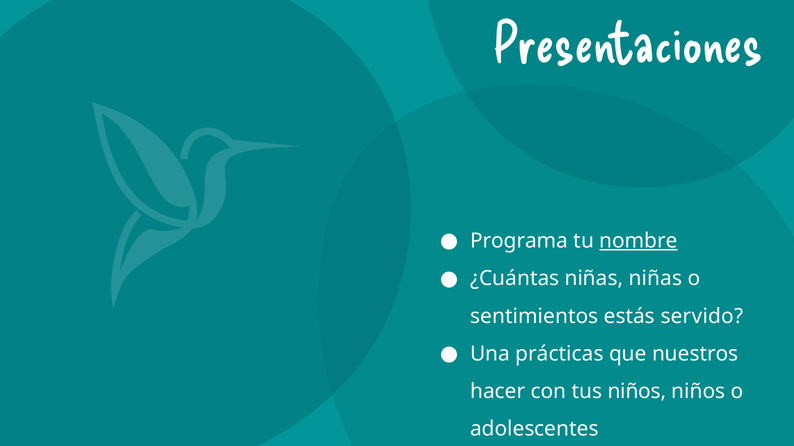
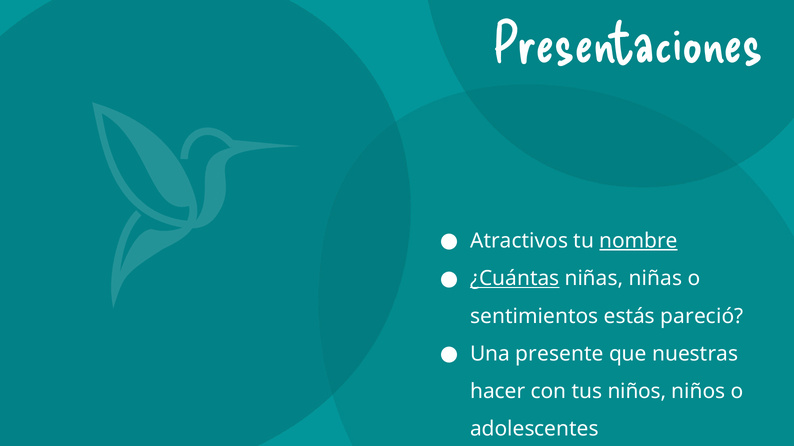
Programa: Programa -> Atractivos (519, 241)
¿Cuántas underline: none -> present (515, 279)
servido: servido -> pareció (702, 317)
prácticas: prácticas -> presente (559, 354)
nuestros: nuestros -> nuestras (695, 354)
